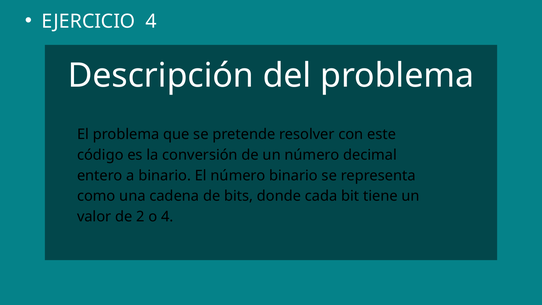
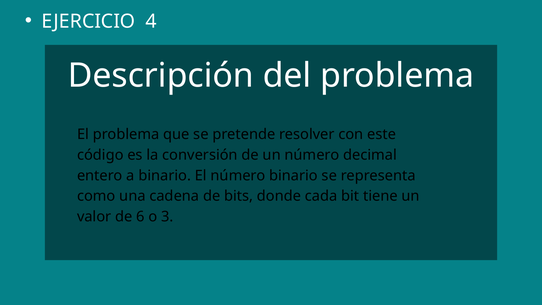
2: 2 -> 6 (140, 216)
o 4: 4 -> 3 (167, 216)
